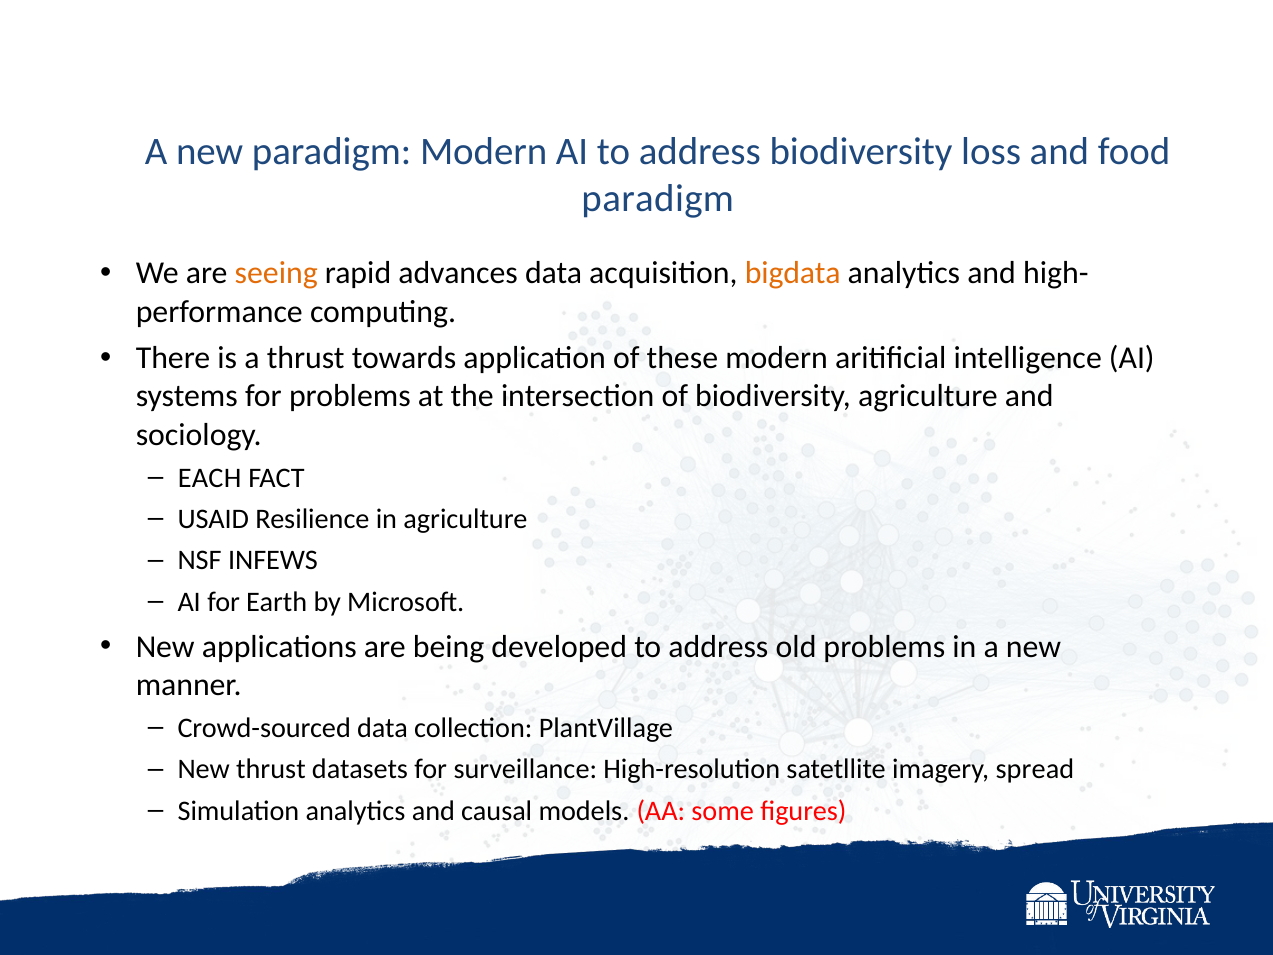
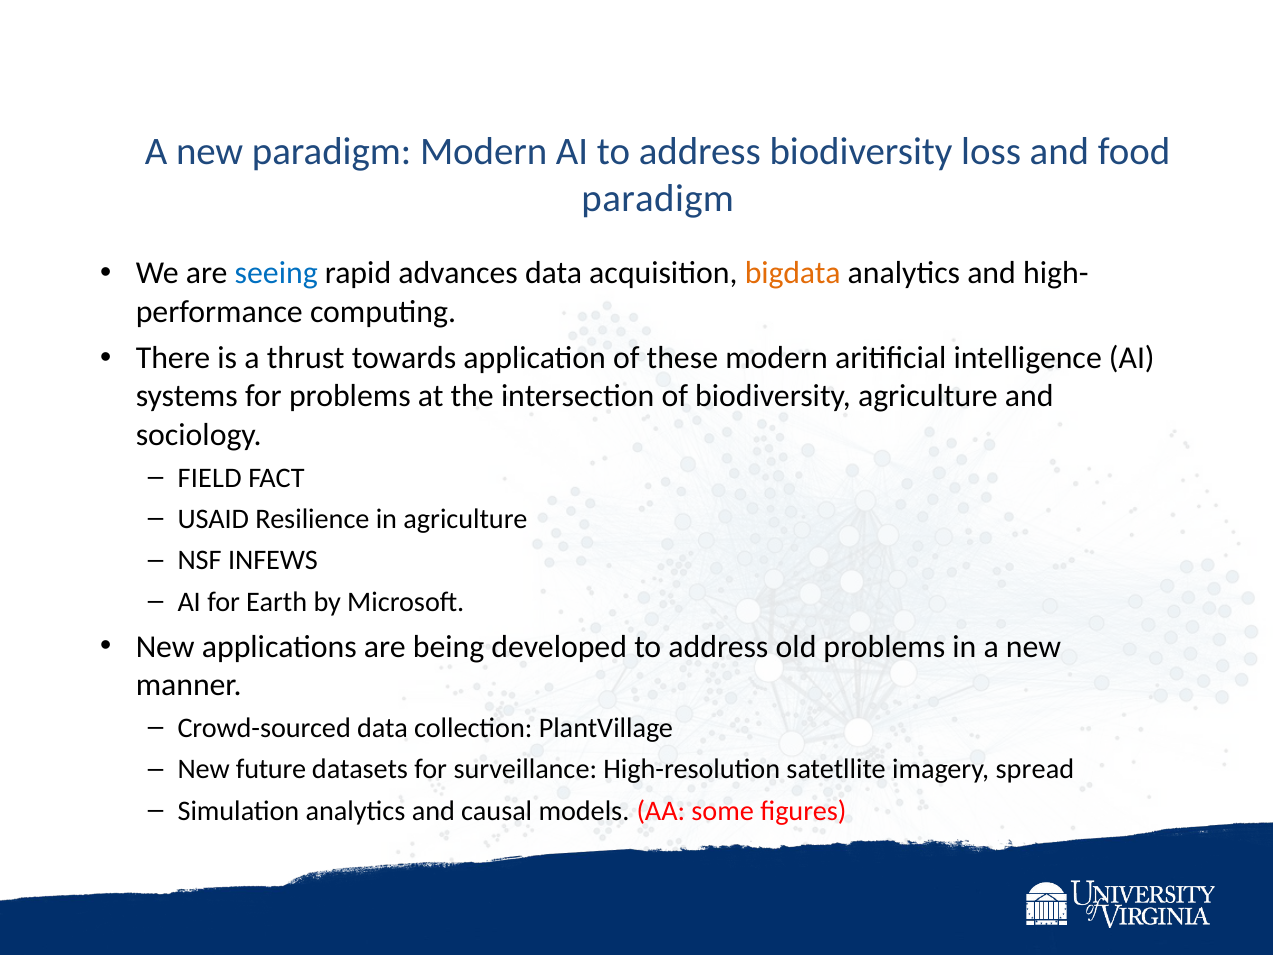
seeing colour: orange -> blue (276, 273)
EACH: EACH -> FIELD (210, 478)
New thrust: thrust -> future (271, 769)
